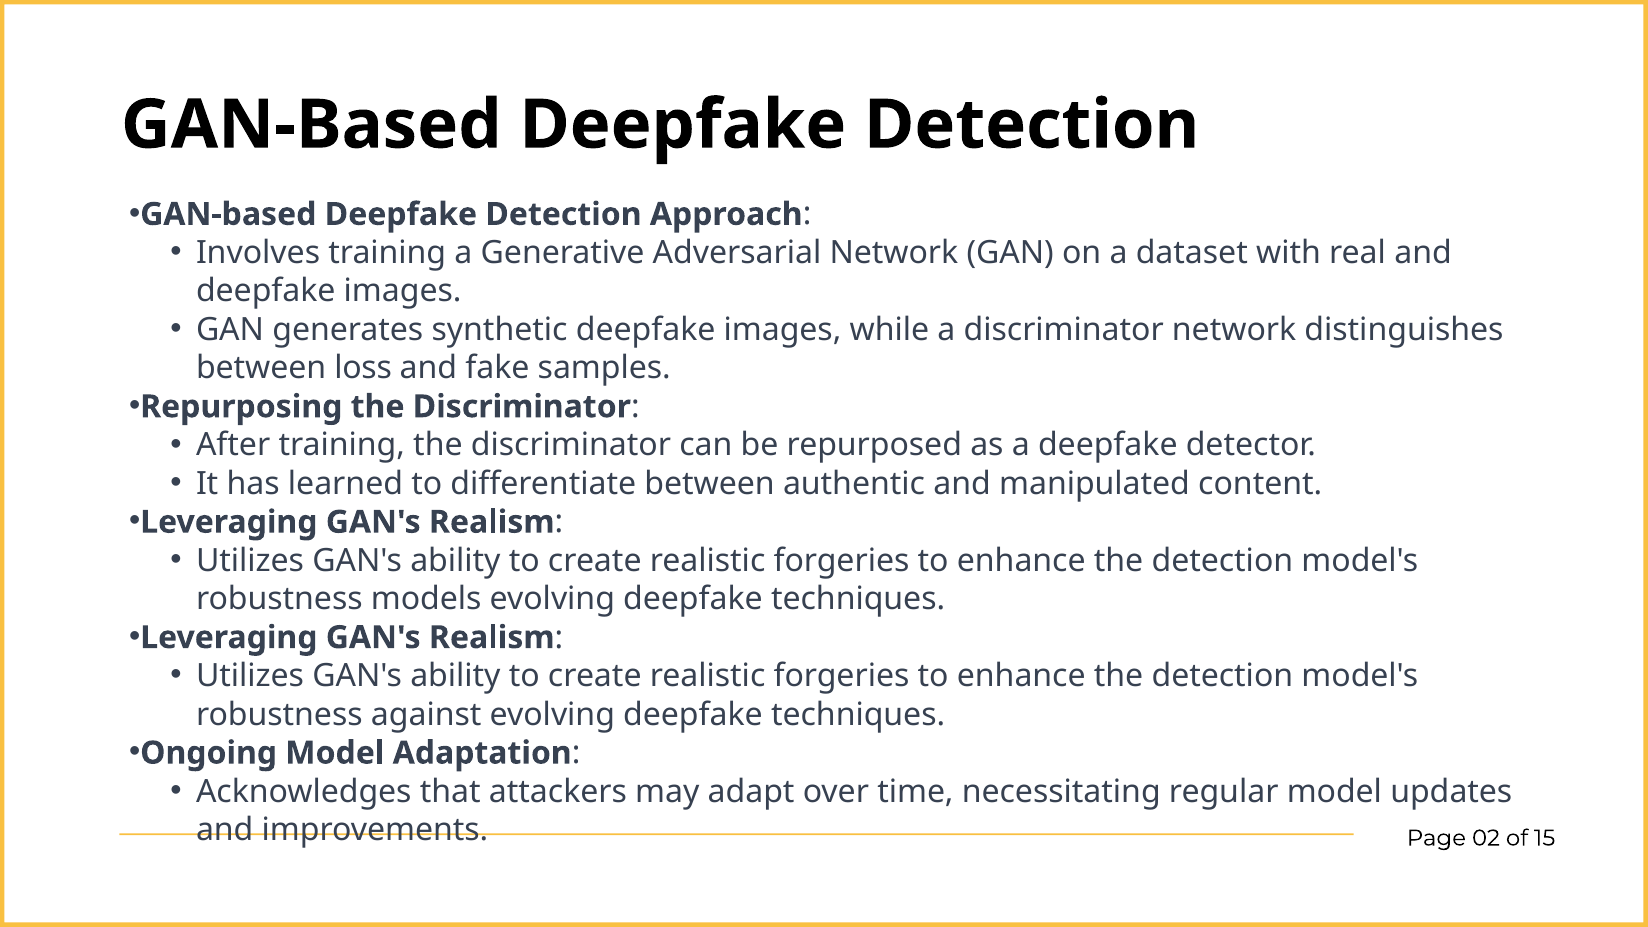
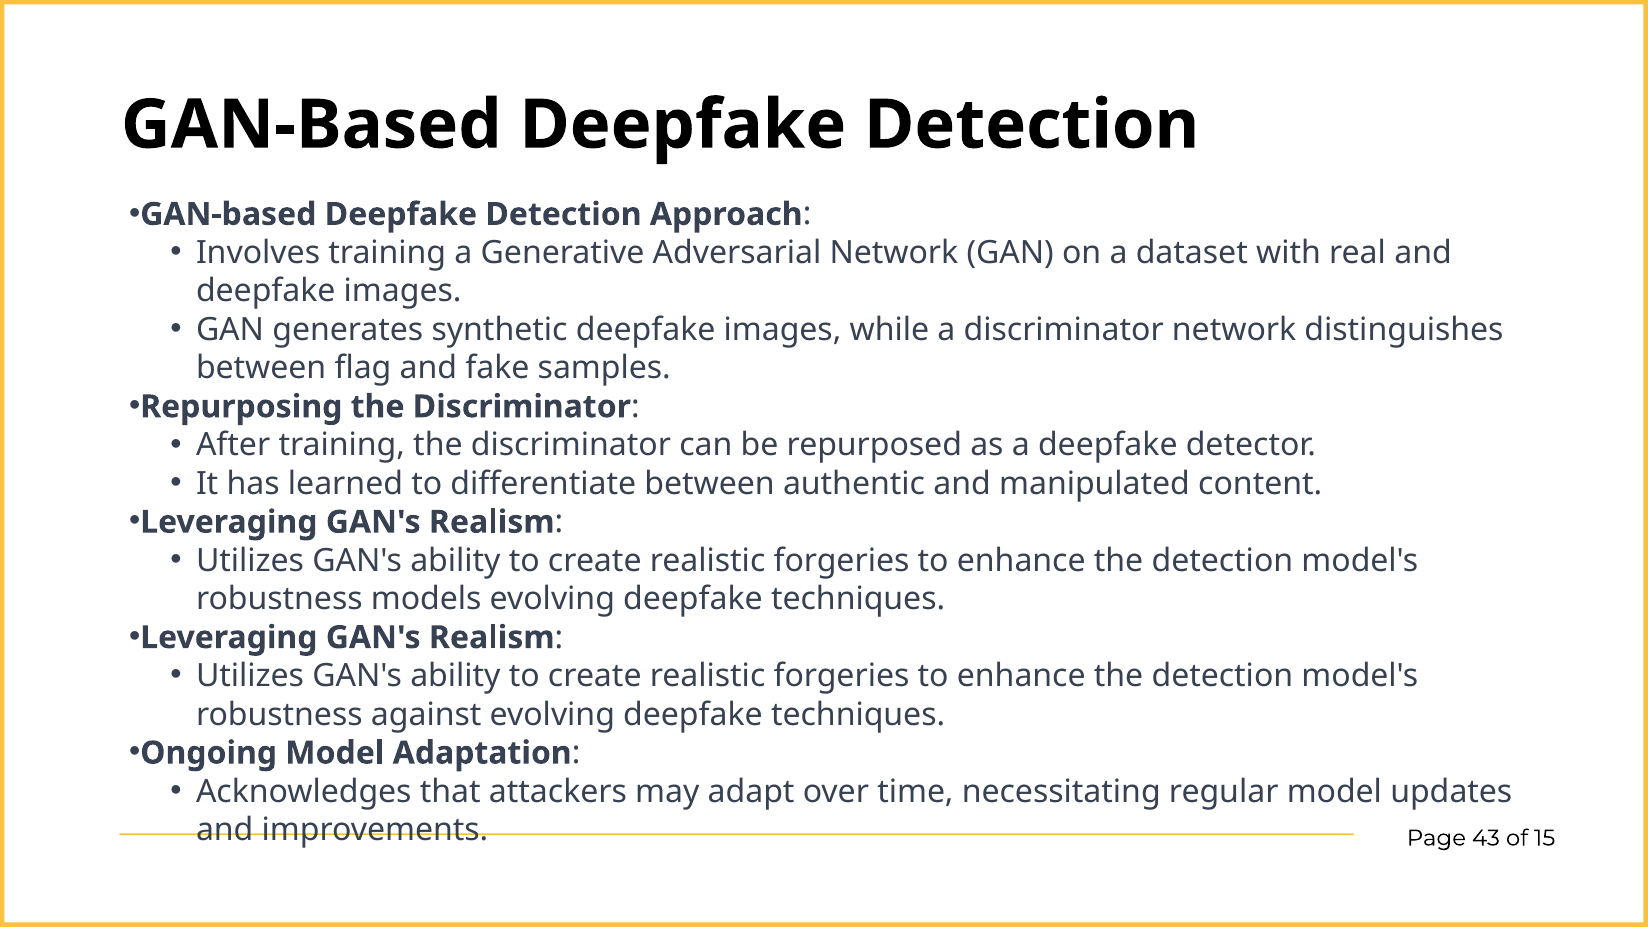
loss: loss -> flag (363, 368)
02: 02 -> 43 (1486, 838)
